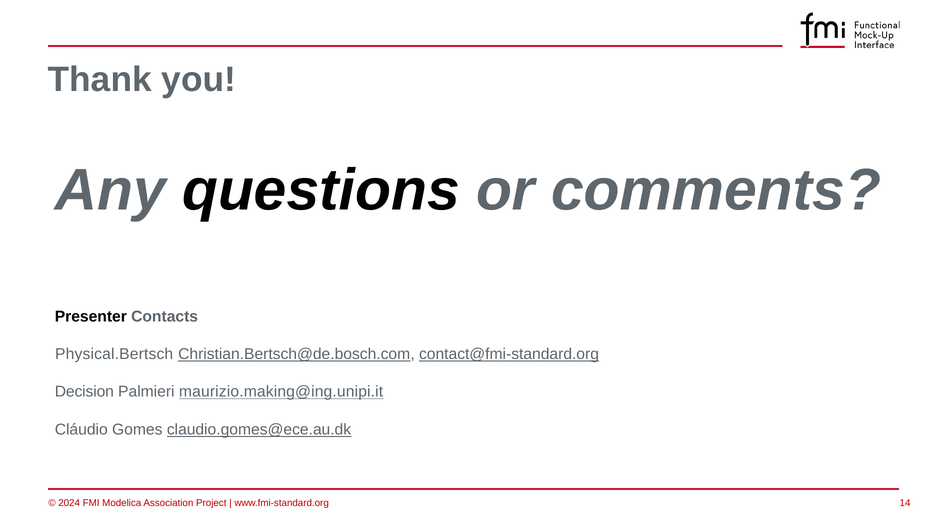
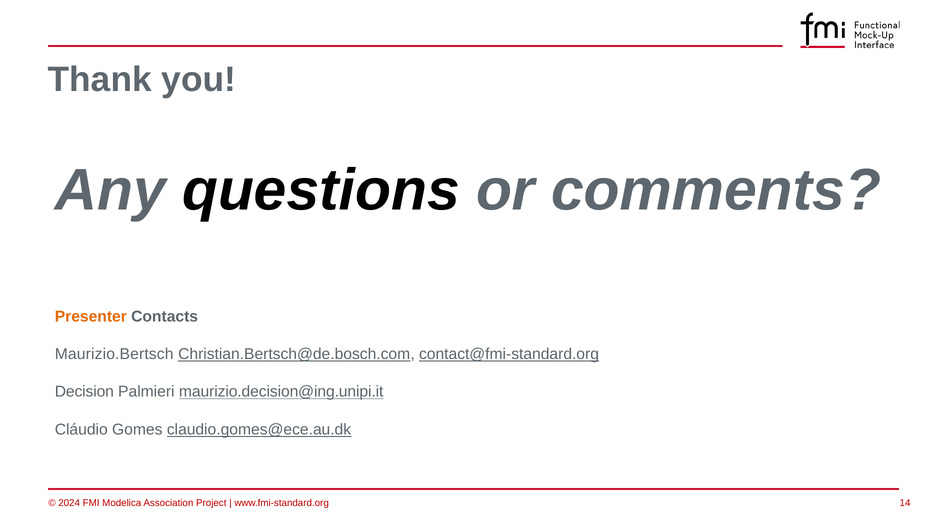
Presenter colour: black -> orange (91, 317)
Physical.Bertsch: Physical.Bertsch -> Maurizio.Bertsch (114, 354)
maurizio.making@ing.unipi.it: maurizio.making@ing.unipi.it -> maurizio.decision@ing.unipi.it (281, 392)
